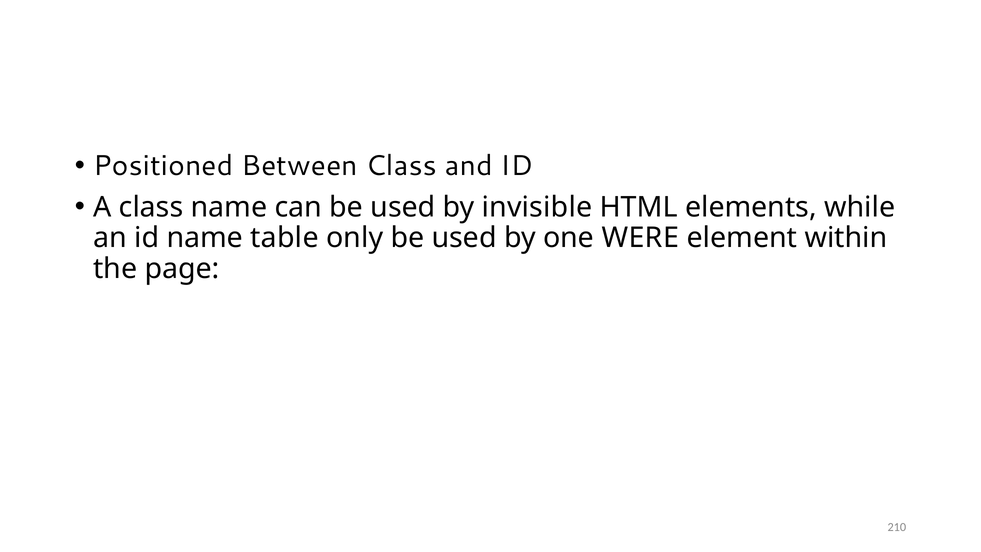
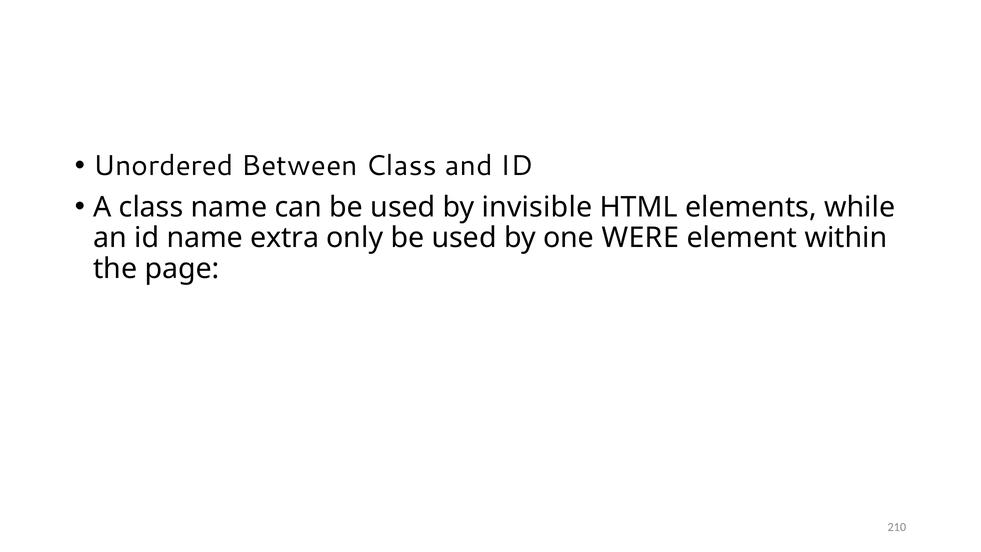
Positioned: Positioned -> Unordered (163, 166)
table: table -> extra (285, 238)
